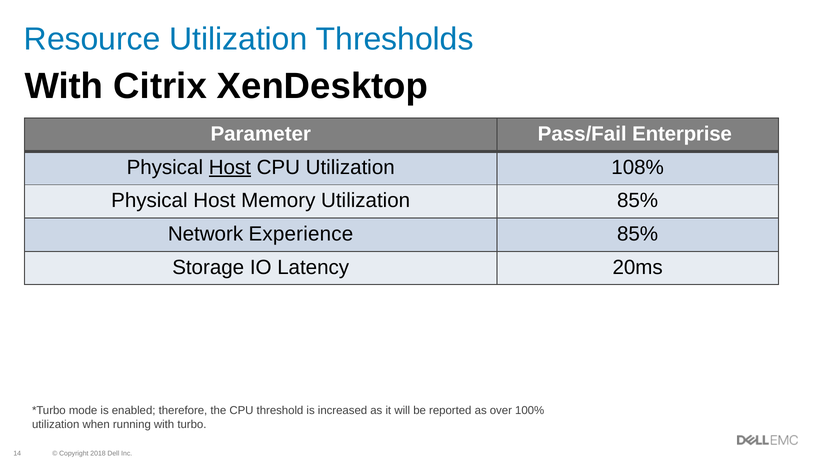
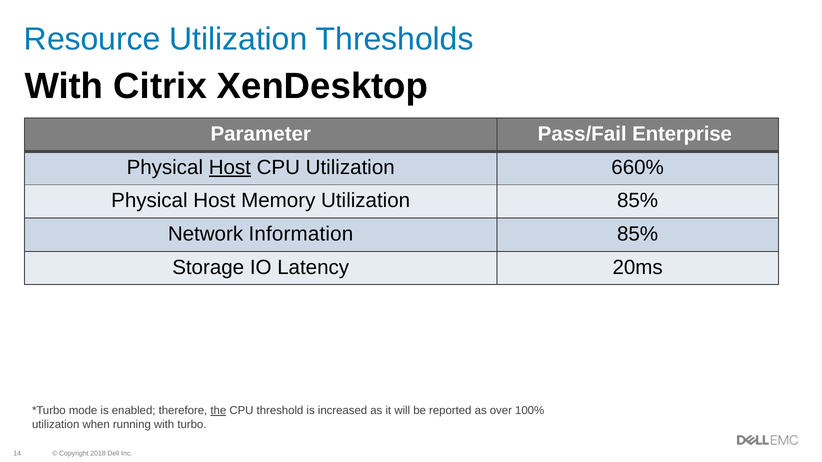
108%: 108% -> 660% (638, 168)
Experience: Experience -> Information (301, 234)
the underline: none -> present (218, 411)
